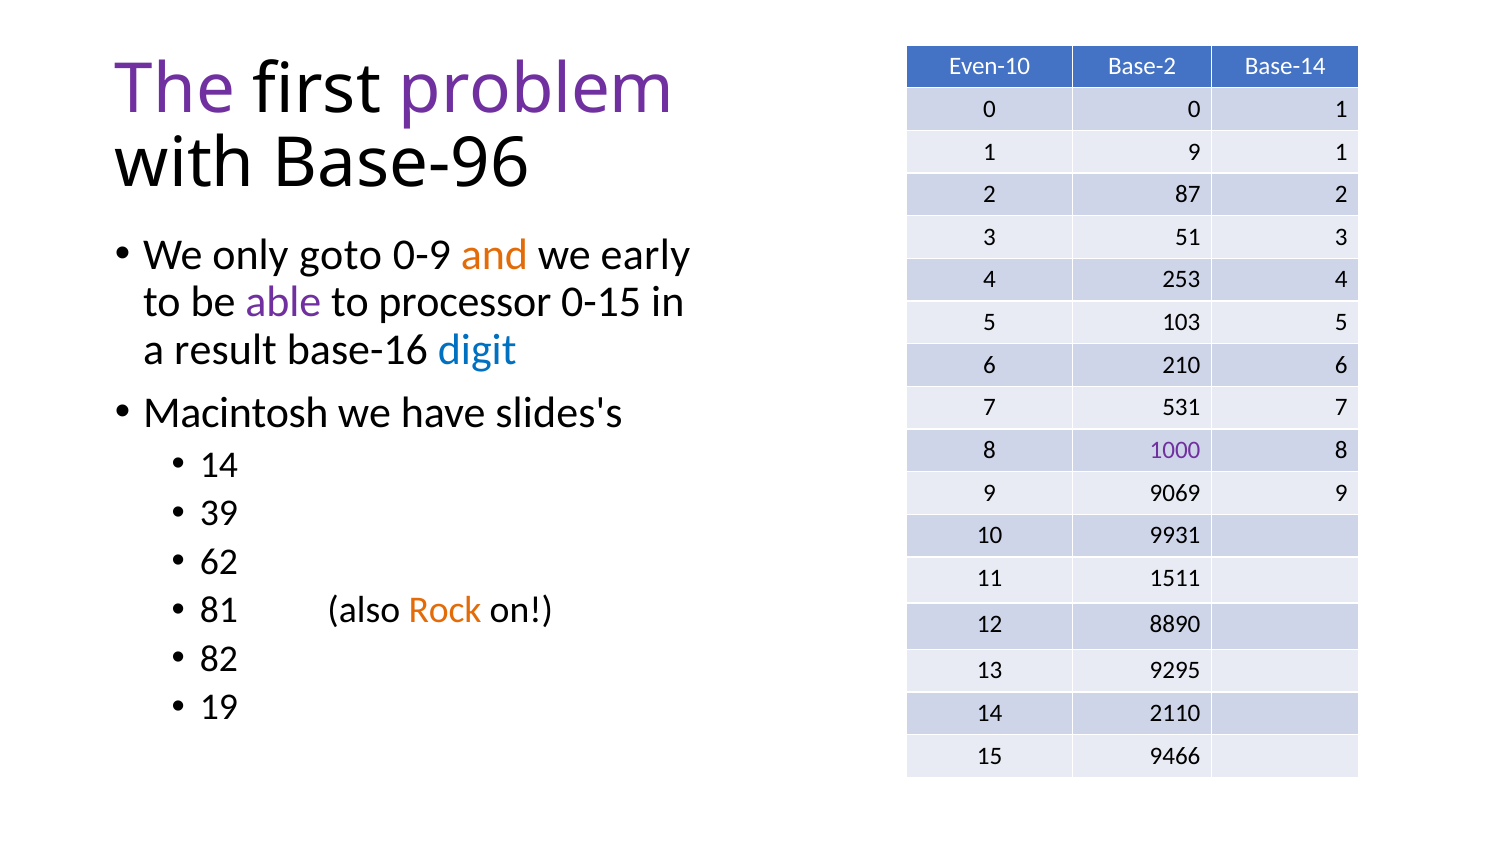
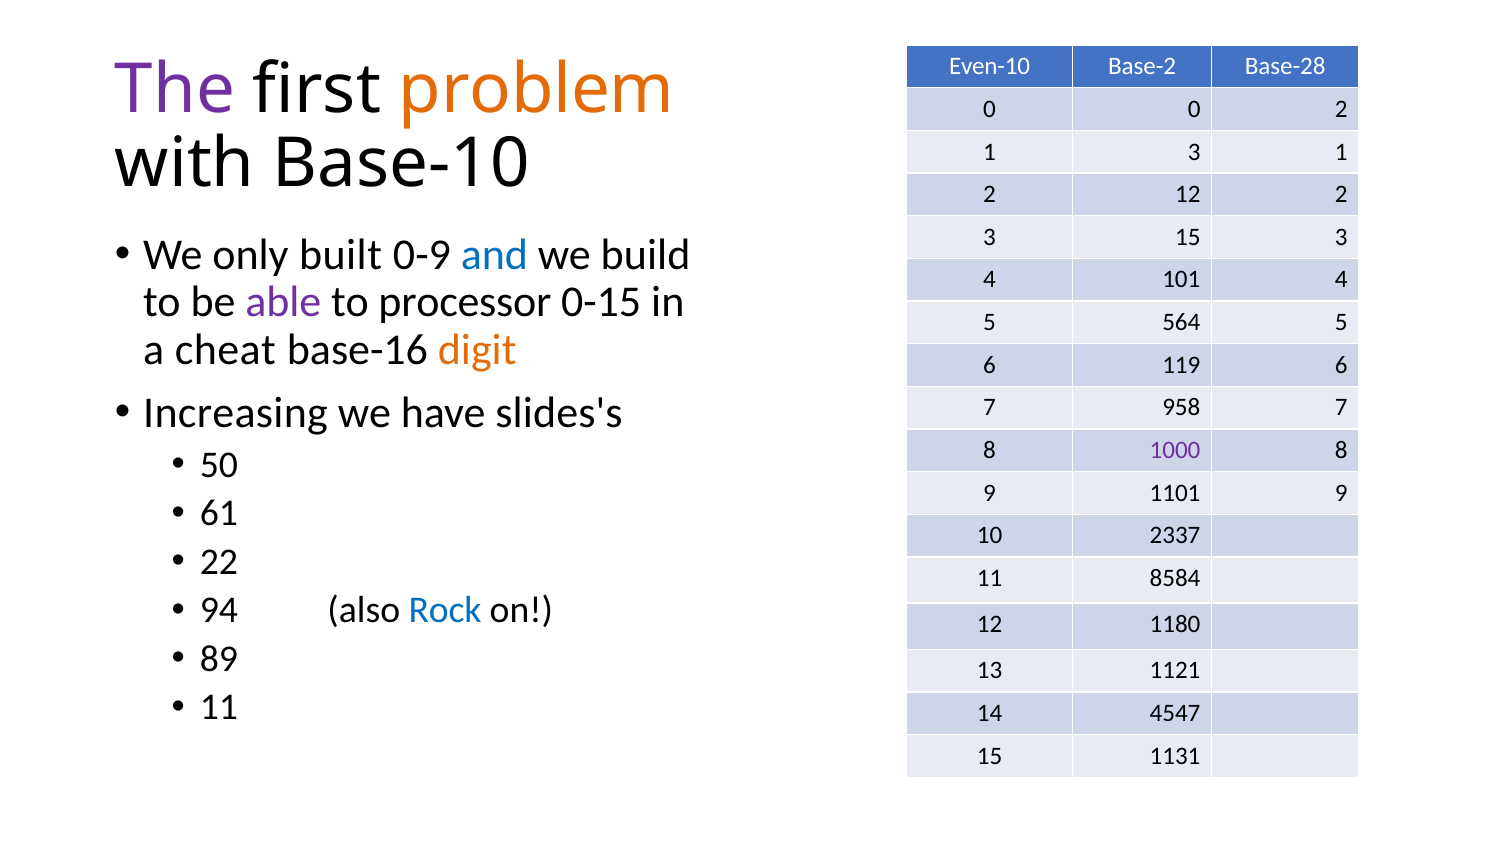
Base-14: Base-14 -> Base-28 (1285, 66)
problem colour: purple -> orange (537, 89)
0 1: 1 -> 2 (1341, 109)
1 9: 9 -> 3 (1194, 152)
Base-96: Base-96 -> Base-10 (401, 164)
2 87: 87 -> 12 (1188, 194)
3 51: 51 -> 15 (1188, 237)
goto: goto -> built (341, 255)
and colour: orange -> blue (494, 255)
early: early -> build (646, 255)
253: 253 -> 101 (1181, 280)
103: 103 -> 564 (1181, 322)
result: result -> cheat (225, 350)
digit colour: blue -> orange (477, 350)
210: 210 -> 119 (1181, 365)
Macintosh: Macintosh -> Increasing (236, 413)
531: 531 -> 958 (1181, 408)
14: 14 -> 50 (219, 465)
9069: 9069 -> 1101 (1175, 493)
39: 39 -> 61 (219, 513)
9931: 9931 -> 2337 (1175, 536)
62: 62 -> 22 (219, 562)
1511: 1511 -> 8584 (1175, 578)
81: 81 -> 94 (219, 610)
Rock colour: orange -> blue (445, 610)
8890: 8890 -> 1180 (1175, 625)
82: 82 -> 89 (219, 659)
9295: 9295 -> 1121 (1175, 671)
19: 19 -> 11 (219, 708)
2110: 2110 -> 4547 (1175, 713)
9466: 9466 -> 1131 (1175, 756)
